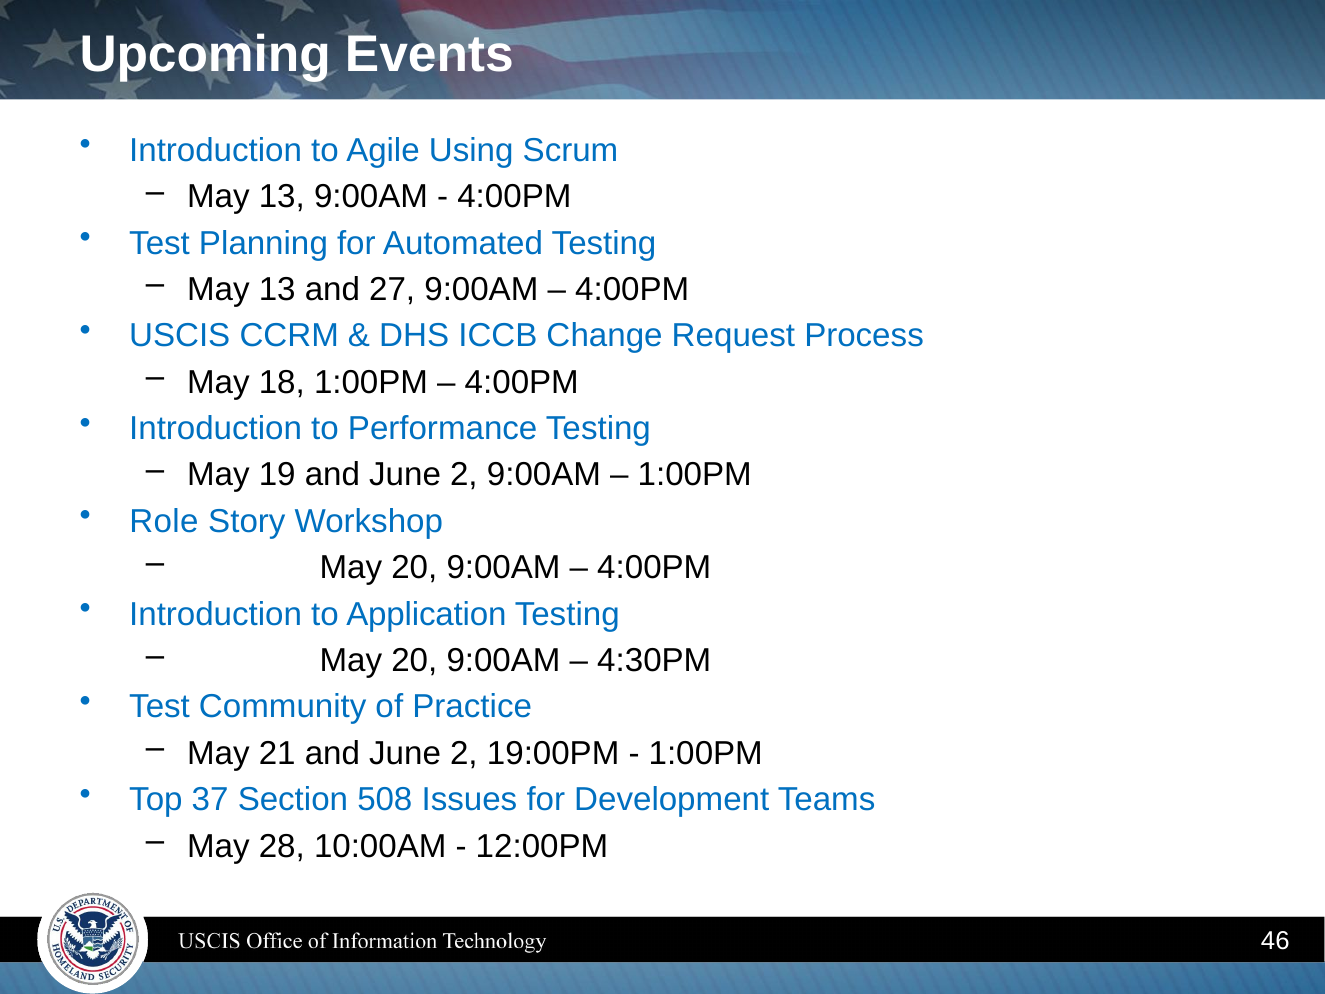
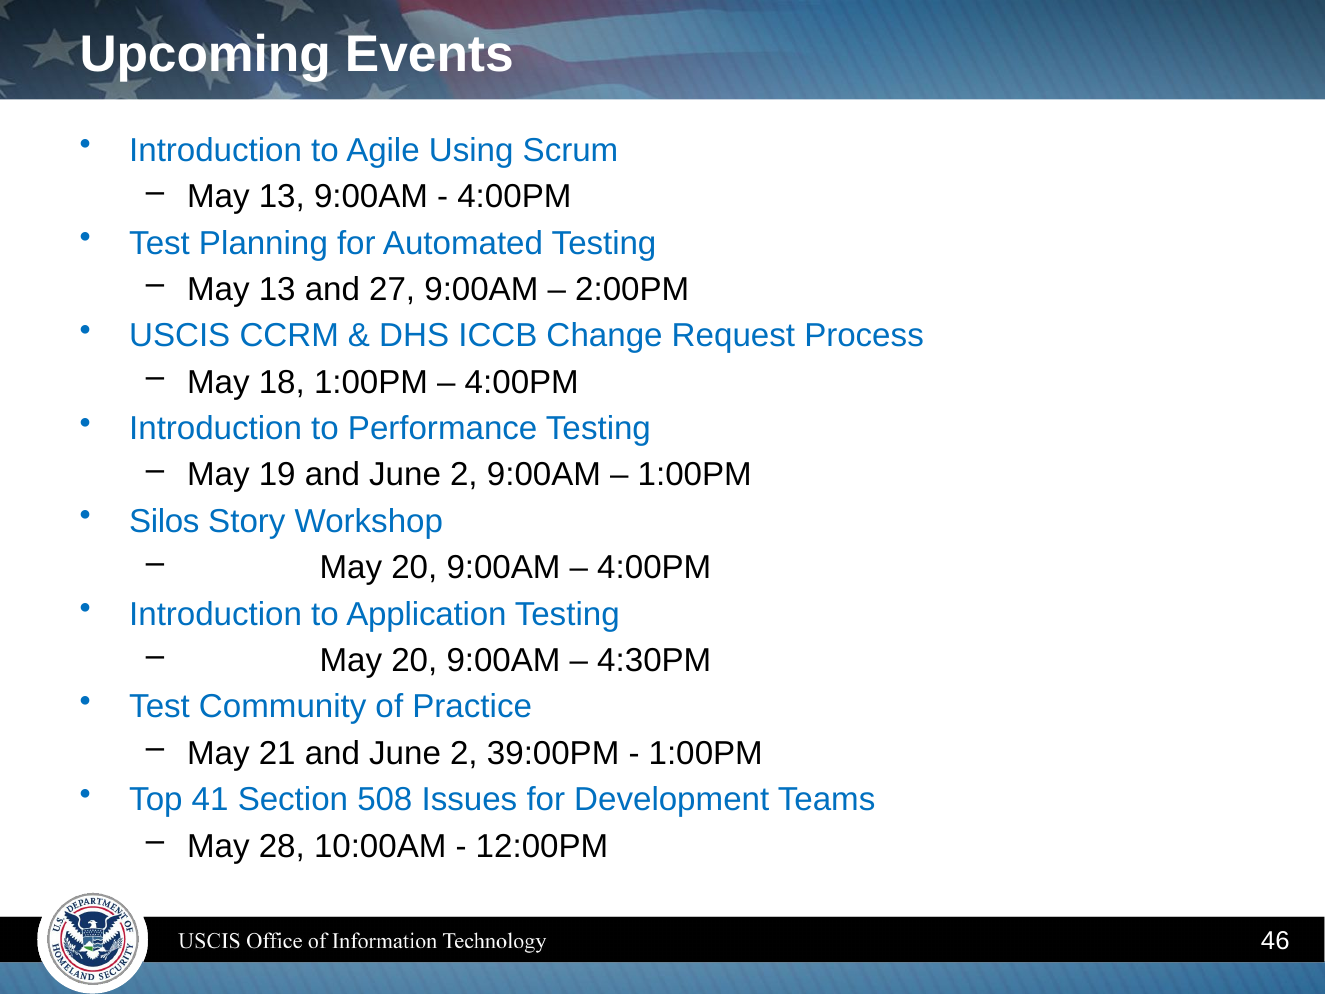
4:00PM: 4:00PM -> 2:00PM (632, 289)
Role: Role -> Silos (164, 521)
19:00PM: 19:00PM -> 39:00PM (553, 753)
37: 37 -> 41 (210, 800)
